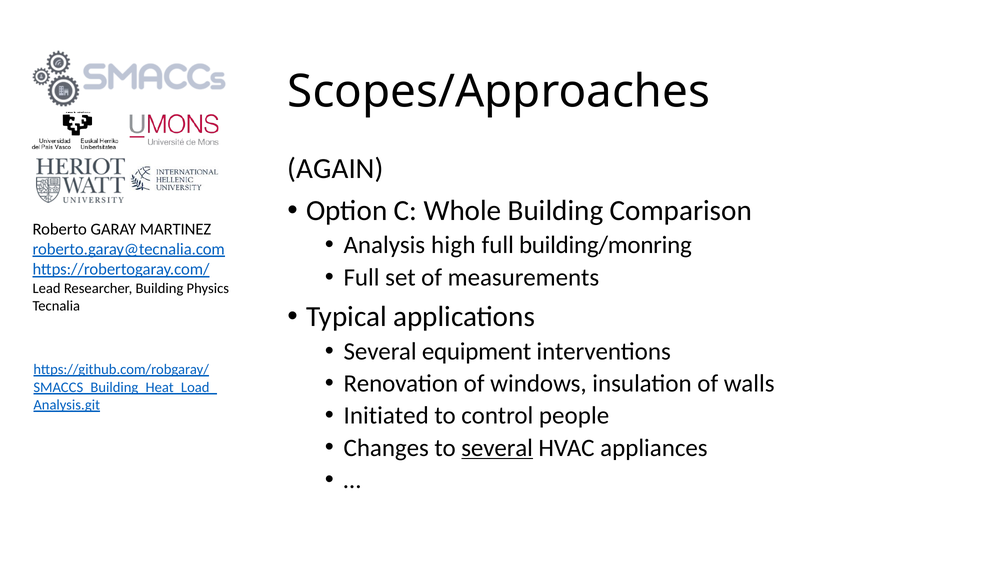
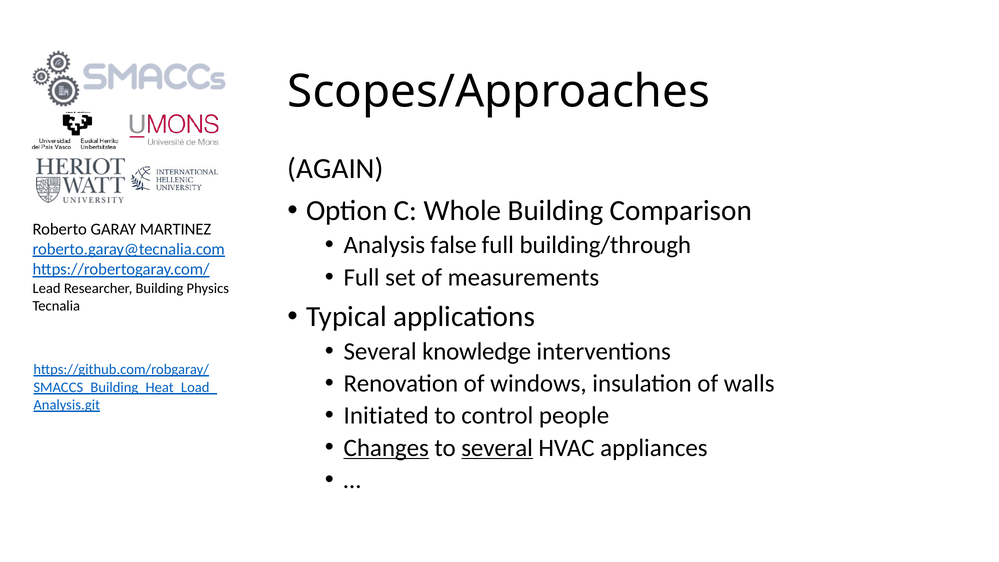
high: high -> false (454, 245)
building/monring: building/monring -> building/through (605, 245)
equipment: equipment -> knowledge (477, 351)
Changes underline: none -> present (386, 448)
